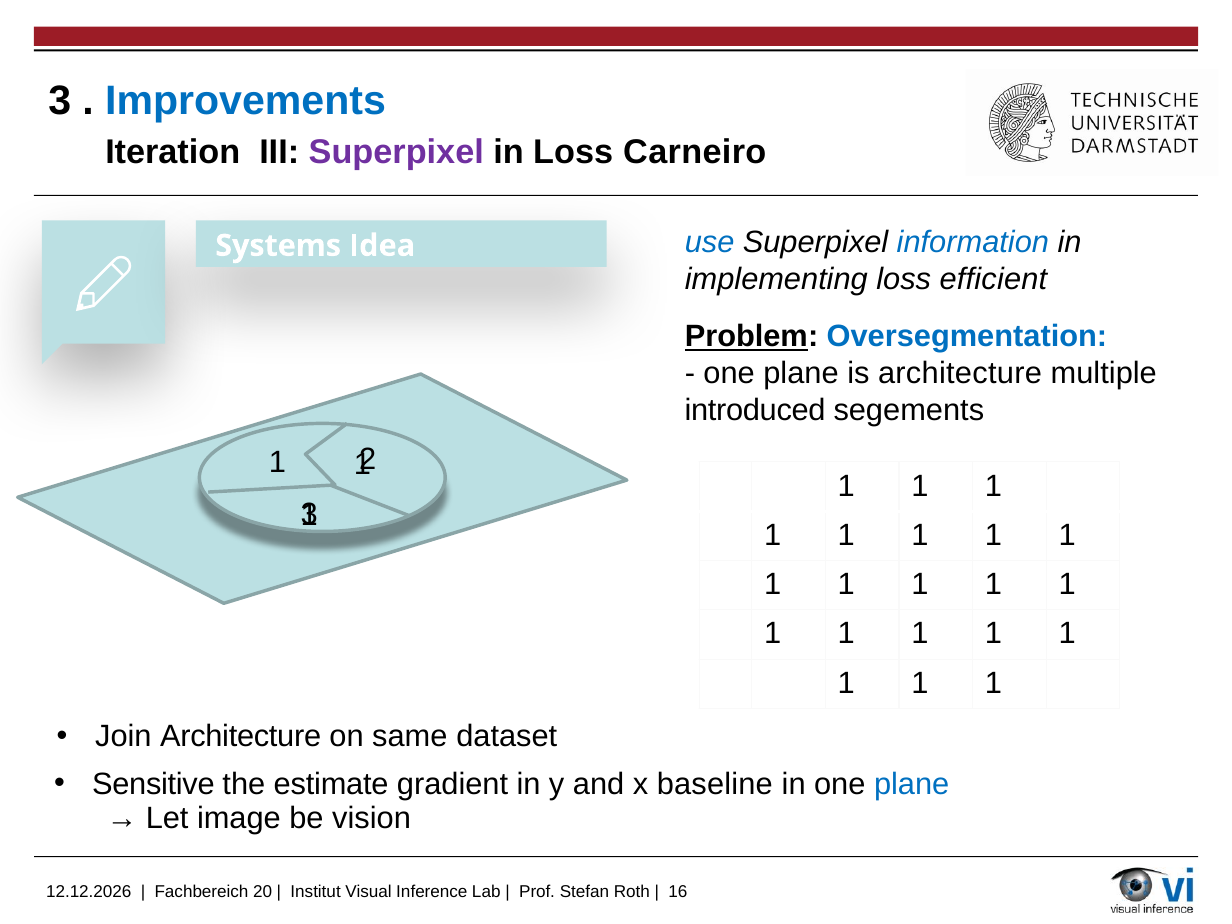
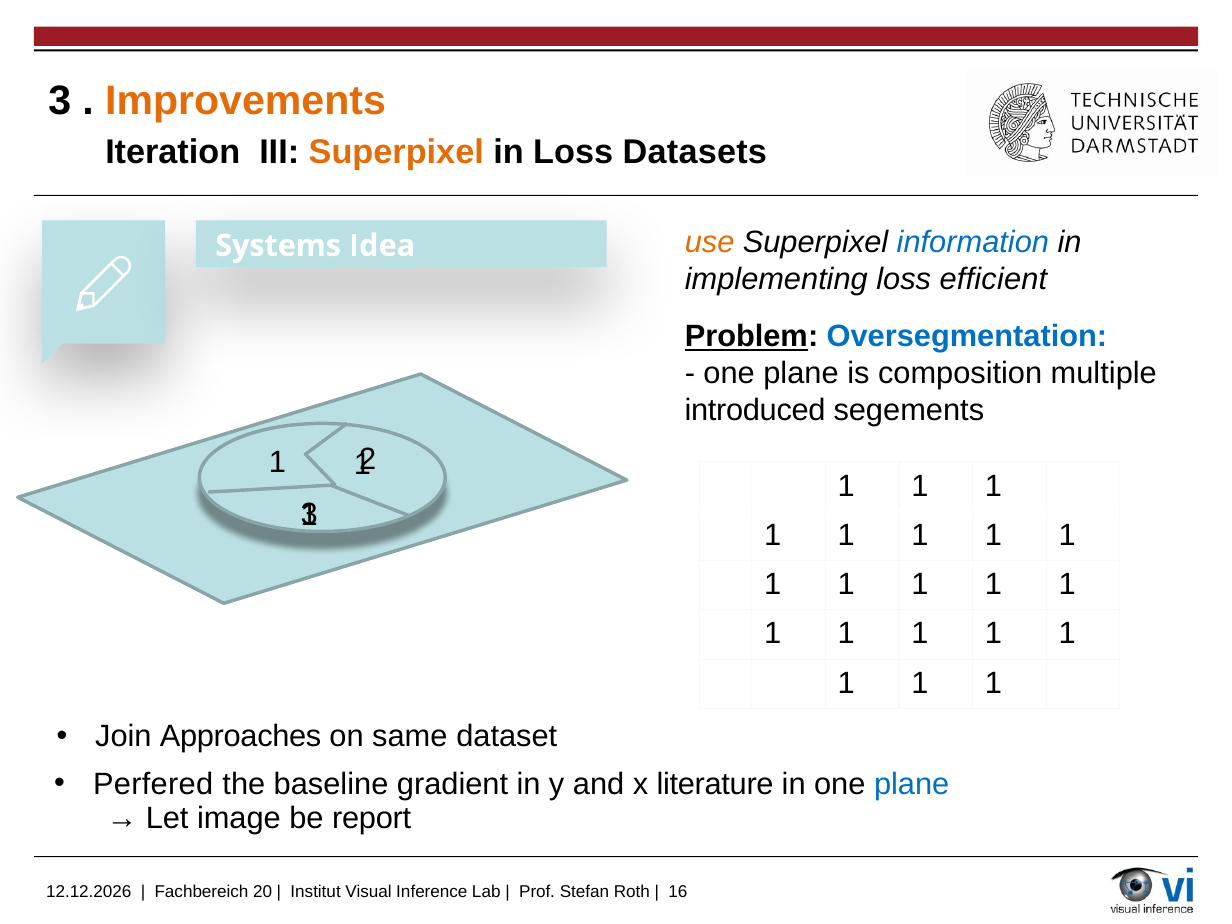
Improvements colour: blue -> orange (246, 101)
Superpixel colour: purple -> orange (396, 152)
Carneiro: Carneiro -> Datasets (695, 152)
use colour: blue -> orange (710, 242)
is architecture: architecture -> composition (960, 374)
Join Architecture: Architecture -> Approaches (241, 737)
Sensitive: Sensitive -> Perfered (153, 784)
estimate: estimate -> baseline (331, 784)
baseline: baseline -> literature (715, 784)
vision: vision -> report (372, 818)
